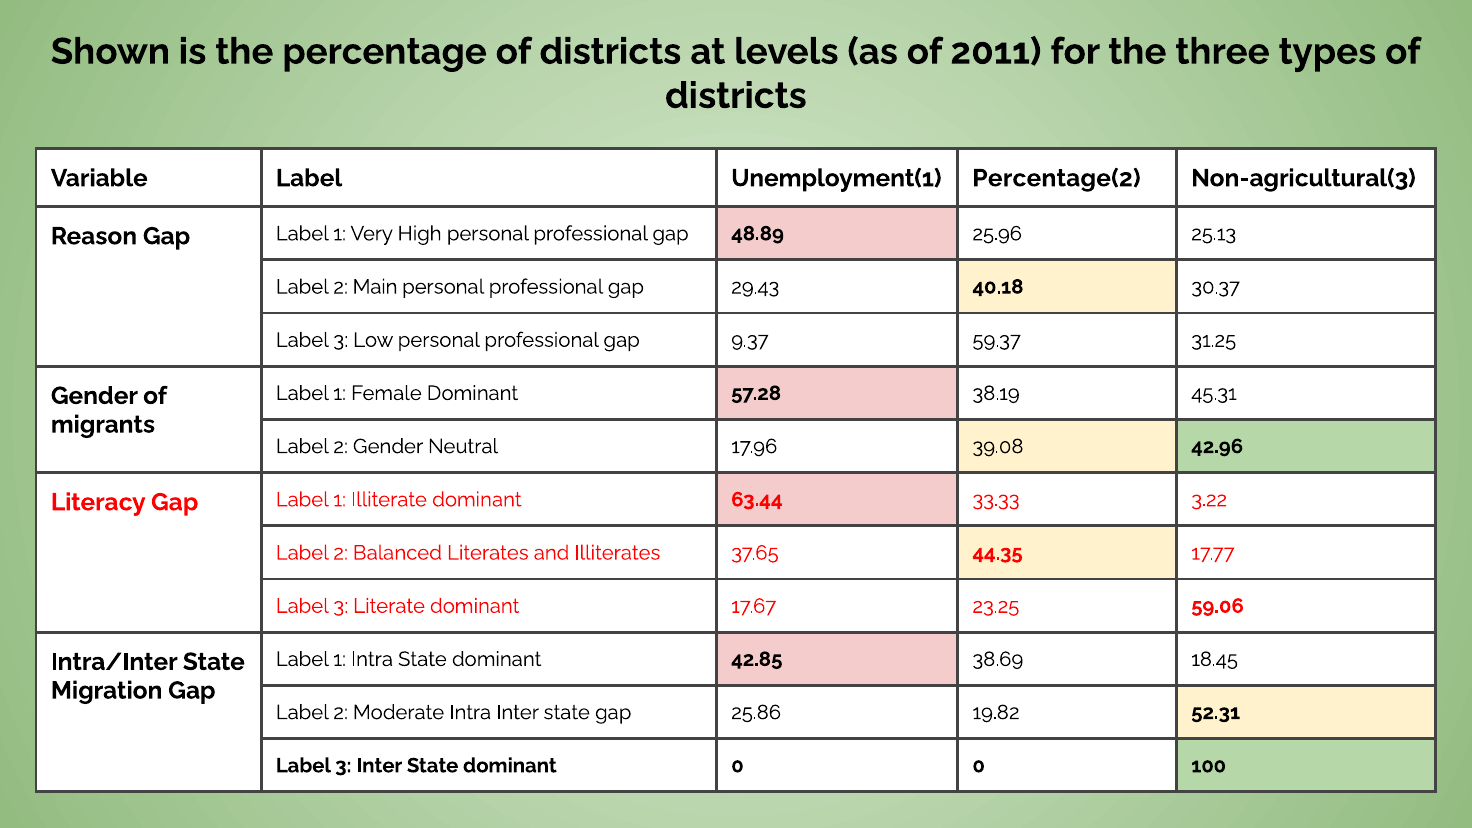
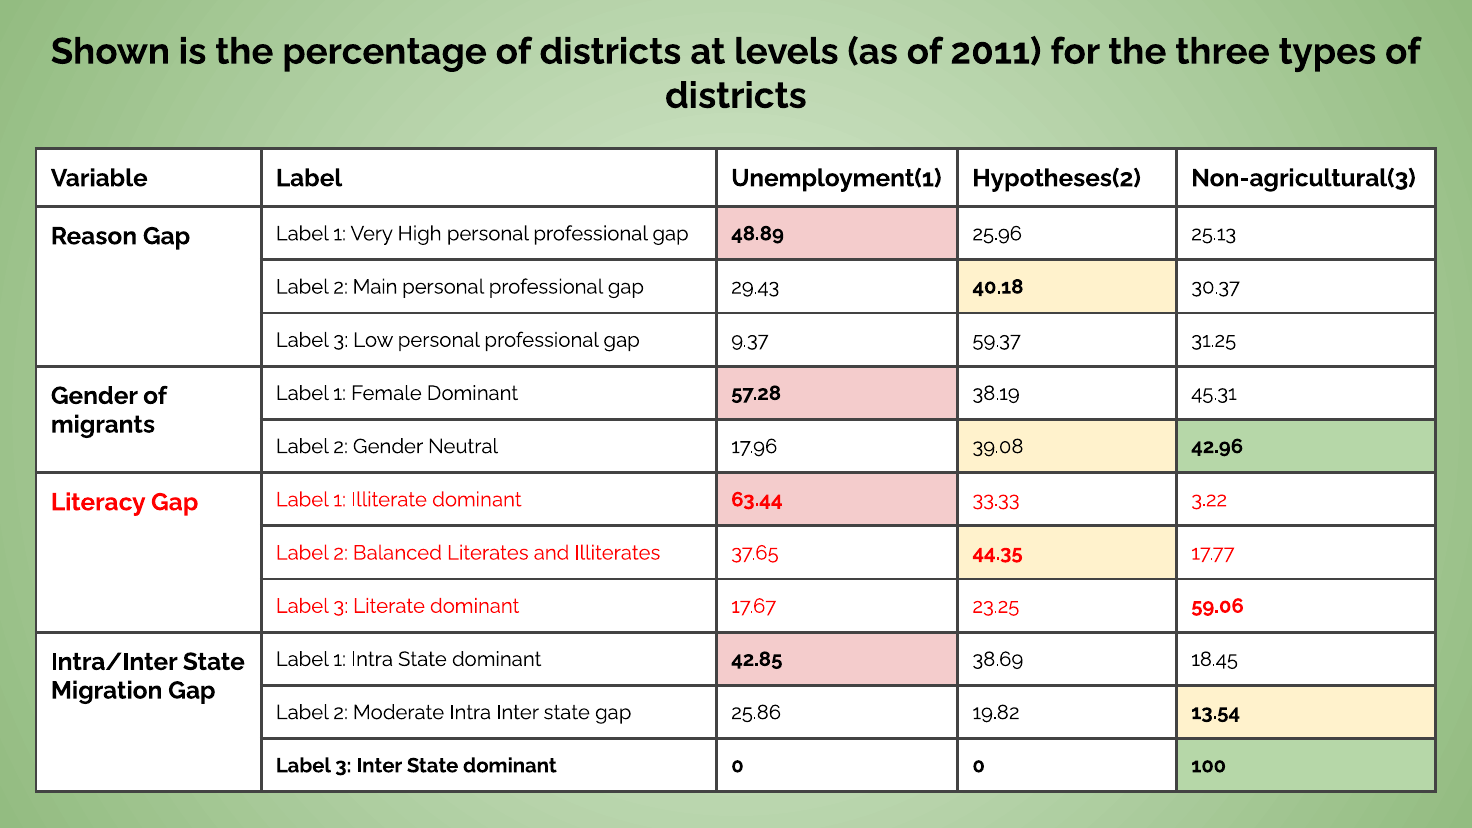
Percentage(2: Percentage(2 -> Hypotheses(2 (1057, 178)
52.31: 52.31 -> 13.54 (1216, 712)
